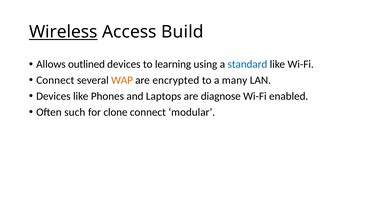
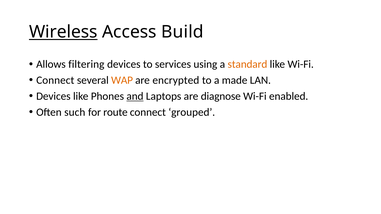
outlined: outlined -> filtering (86, 64)
learning: learning -> services (173, 64)
standard colour: blue -> orange (247, 64)
many: many -> made (235, 80)
and underline: none -> present (135, 96)
clone: clone -> route (115, 112)
modular: modular -> grouped (192, 112)
